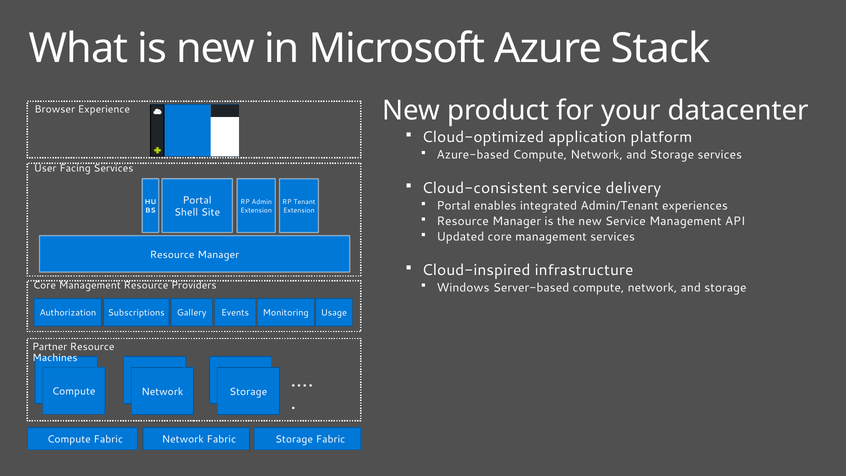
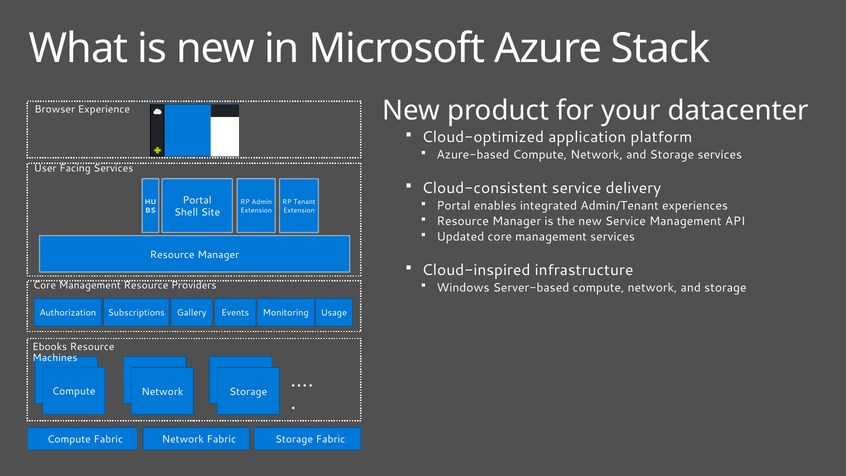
Partner: Partner -> Ebooks (50, 346)
